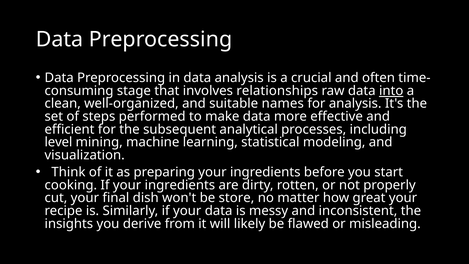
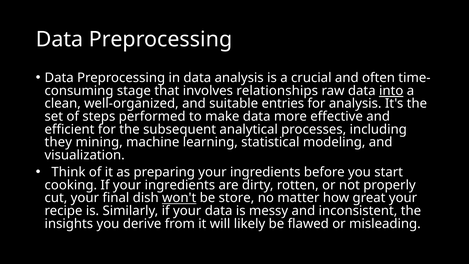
names: names -> entries (283, 104)
level: level -> they (58, 142)
won't underline: none -> present (179, 198)
